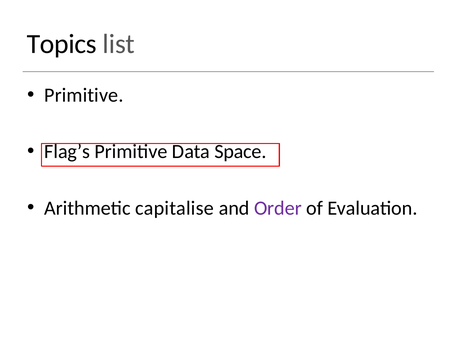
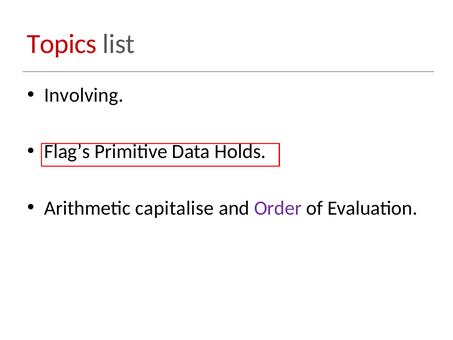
Topics colour: black -> red (62, 44)
Primitive: Primitive -> Involving (84, 95)
Space: Space -> Holds (240, 151)
